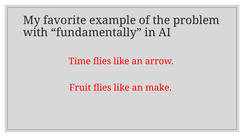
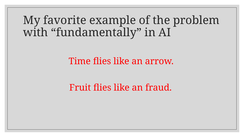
make: make -> fraud (159, 88)
